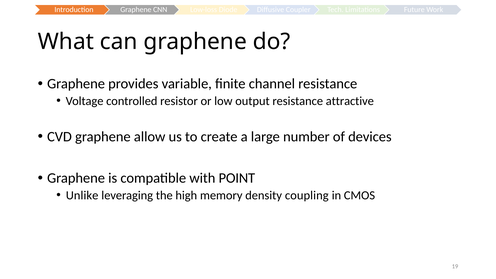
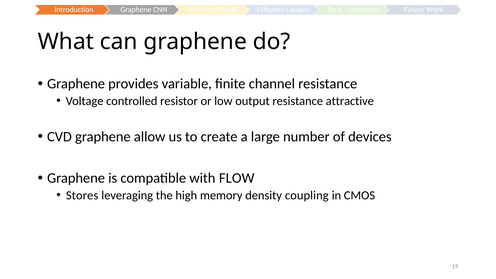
POINT: POINT -> FLOW (237, 178)
Unlike: Unlike -> Stores (82, 195)
